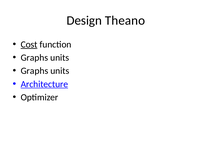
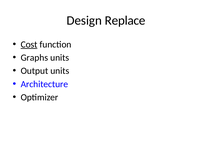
Theano: Theano -> Replace (125, 21)
Graphs: Graphs -> Output (34, 71)
Architecture underline: present -> none (44, 84)
